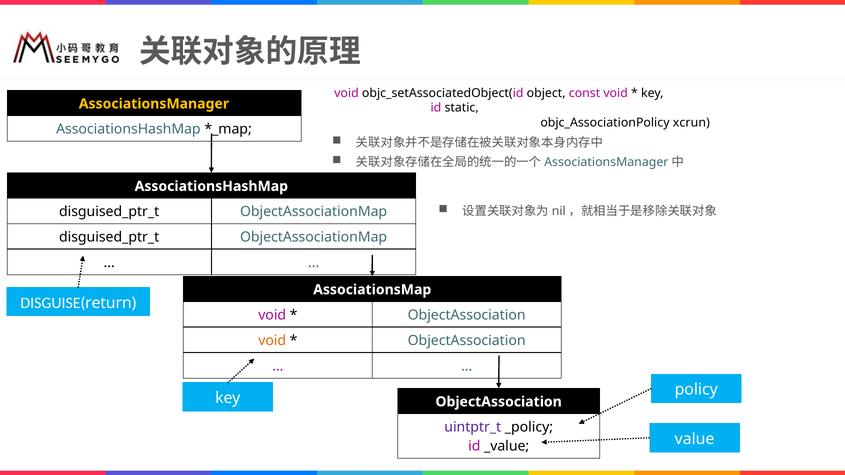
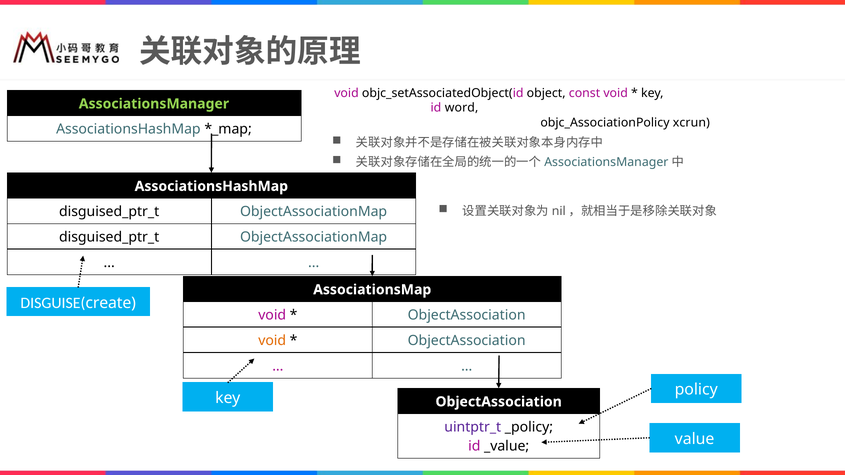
AssociationsManager colour: yellow -> light green (154, 104)
static: static -> word (462, 108)
return: return -> create (111, 303)
